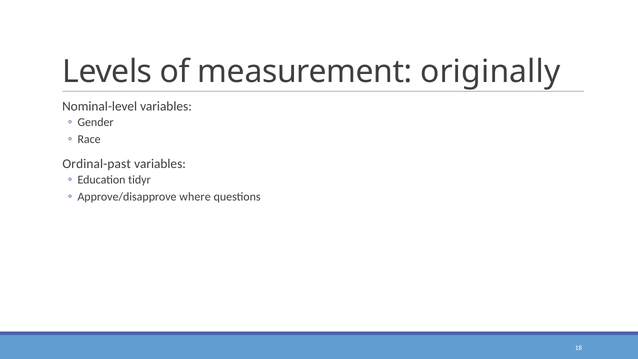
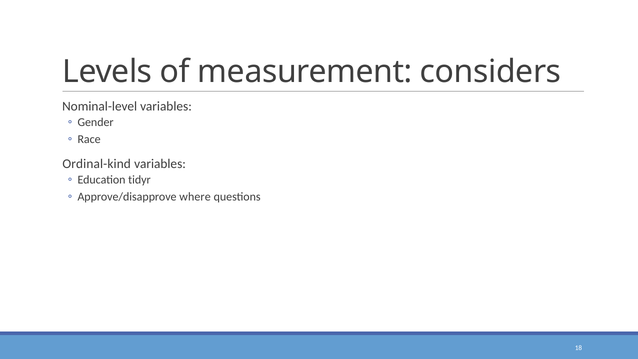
originally: originally -> considers (491, 71)
Ordinal-past: Ordinal-past -> Ordinal-kind (97, 164)
